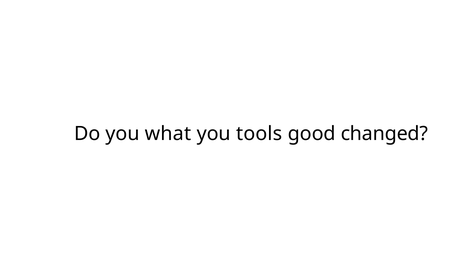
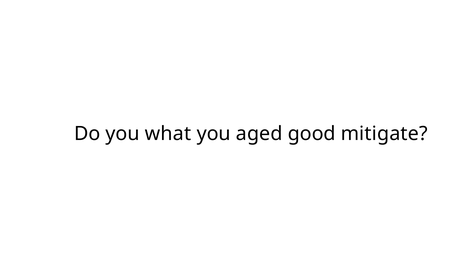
tools: tools -> aged (259, 134)
changed: changed -> mitigate (384, 134)
